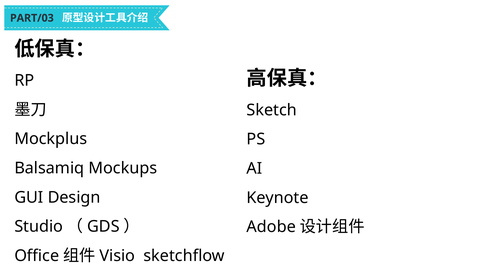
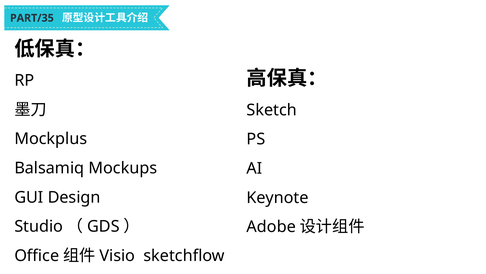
PART/03: PART/03 -> PART/35 (32, 18)
